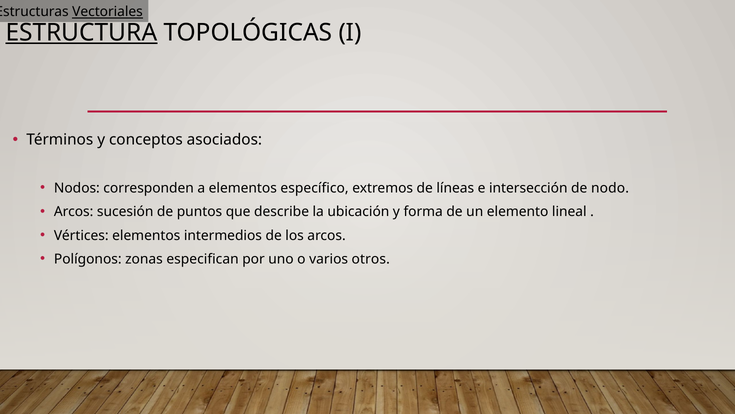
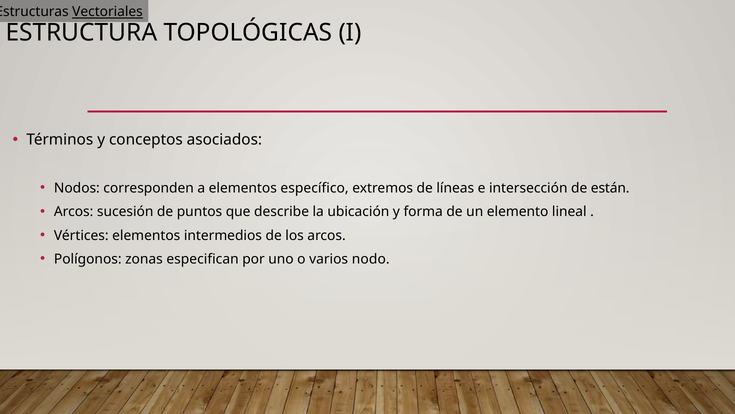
ESTRUCTURA underline: present -> none (81, 33)
nodo: nodo -> están (610, 188)
otros: otros -> nodo (371, 259)
